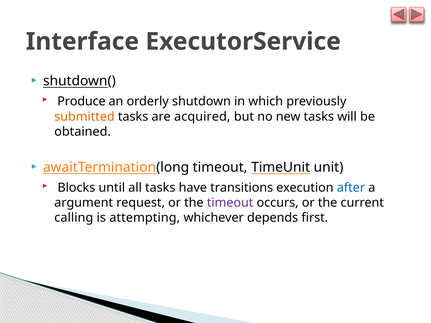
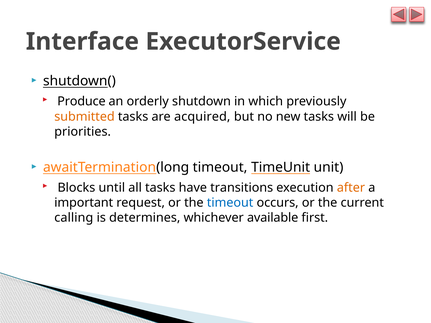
obtained: obtained -> priorities (83, 132)
after colour: blue -> orange (351, 188)
argument: argument -> important (84, 203)
timeout colour: purple -> blue (230, 203)
attempting: attempting -> determines (145, 218)
depends: depends -> available (273, 218)
